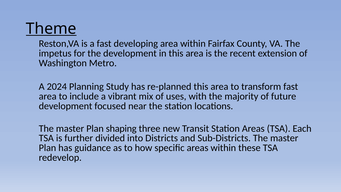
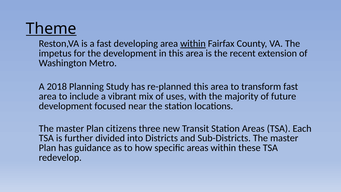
within underline: none -> present (193, 44)
2024: 2024 -> 2018 (57, 87)
shaping: shaping -> citizens (121, 128)
